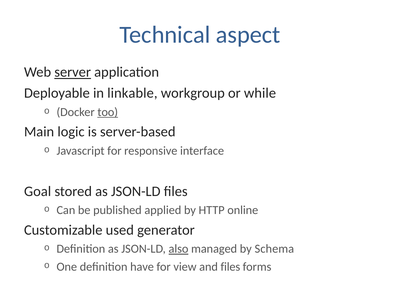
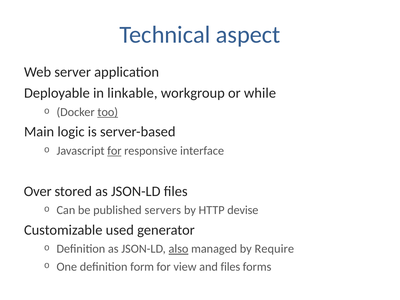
server underline: present -> none (73, 72)
for underline: none -> present (114, 151)
Goal: Goal -> Over (38, 191)
applied: applied -> servers (163, 210)
online: online -> devise (243, 210)
Schema: Schema -> Require (274, 249)
have: have -> form (142, 267)
